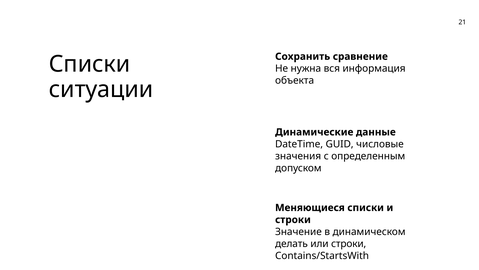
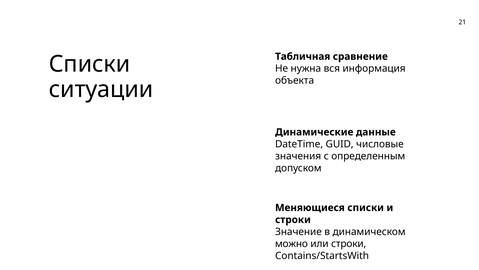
Сохранить: Сохранить -> Табличная (303, 56)
делать: делать -> можно (291, 243)
